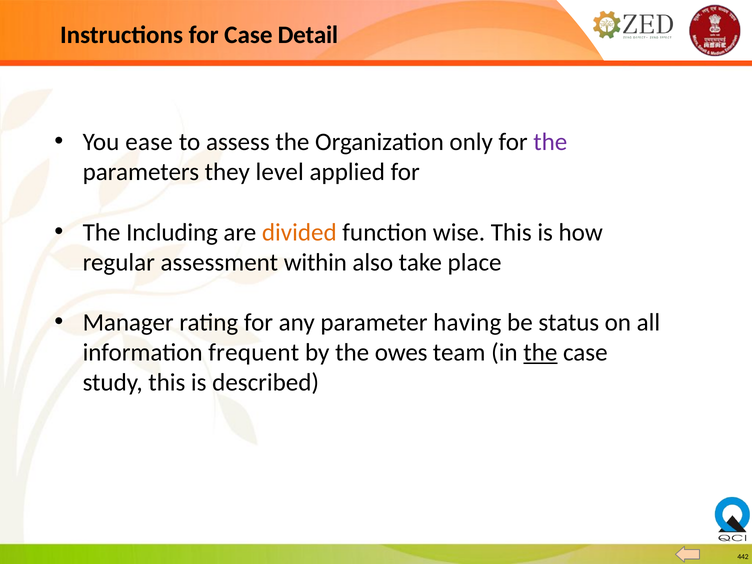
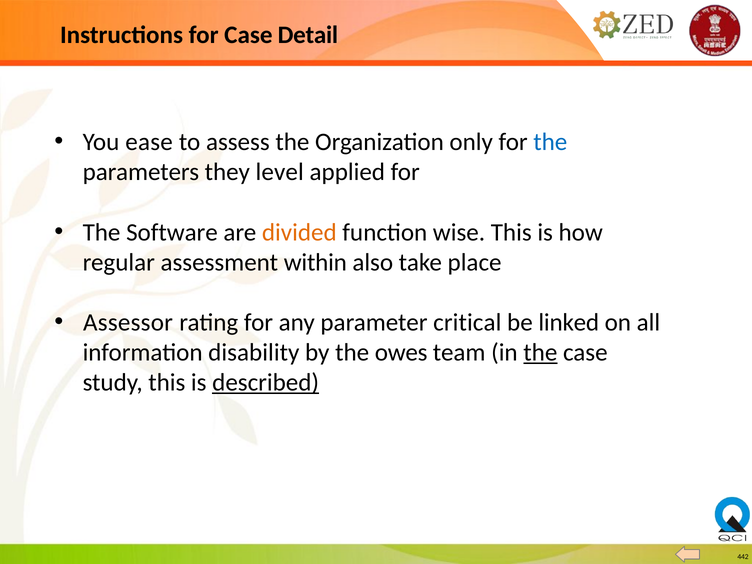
the colour: purple -> blue (550, 142)
Including: Including -> Software (172, 232)
Manager: Manager -> Assessor (128, 323)
having: having -> critical (467, 323)
status: status -> linked (569, 323)
frequent: frequent -> disability (254, 353)
described underline: none -> present (266, 383)
